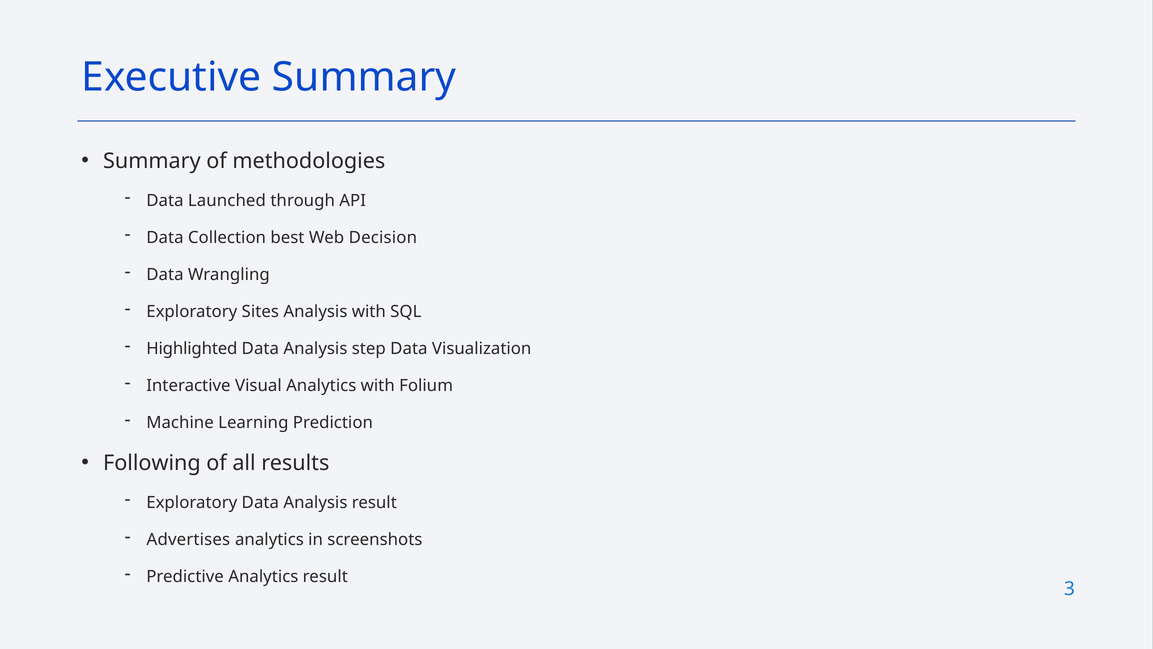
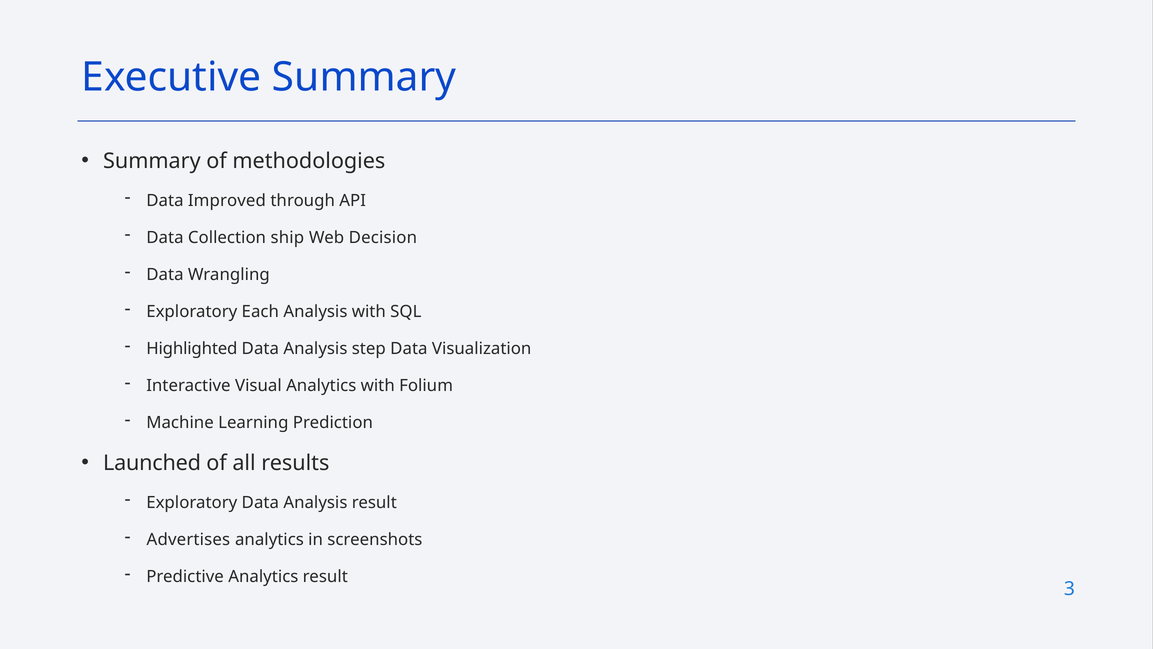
Launched: Launched -> Improved (227, 200)
best: best -> ship (287, 237)
Sites: Sites -> Each (260, 311)
Following: Following -> Launched (152, 463)
